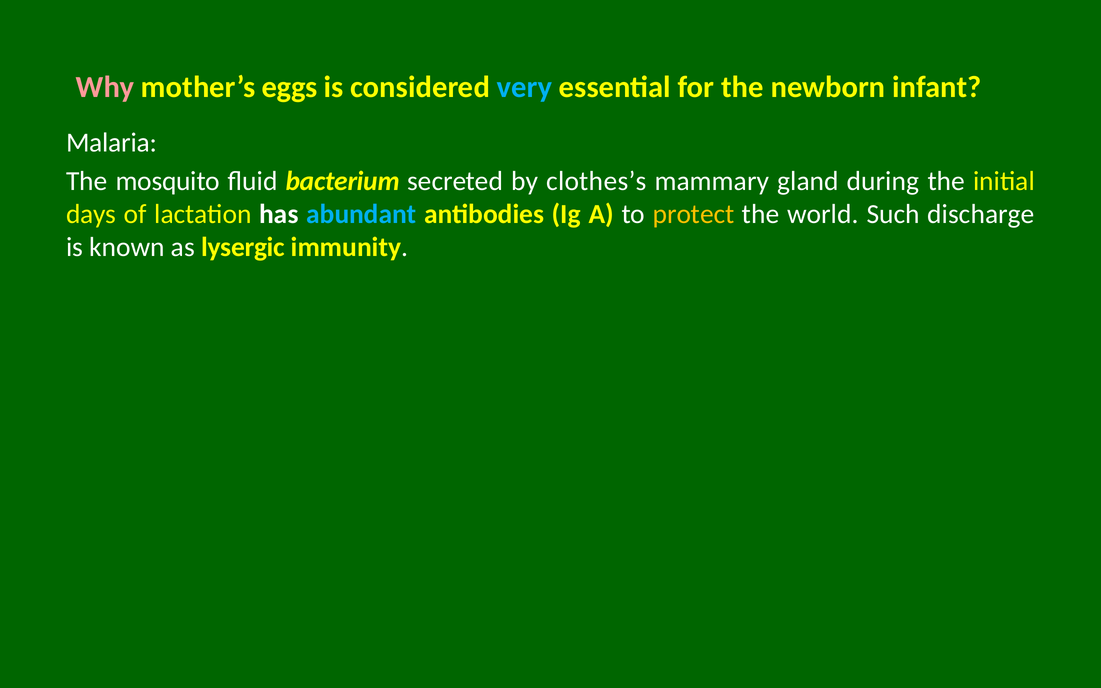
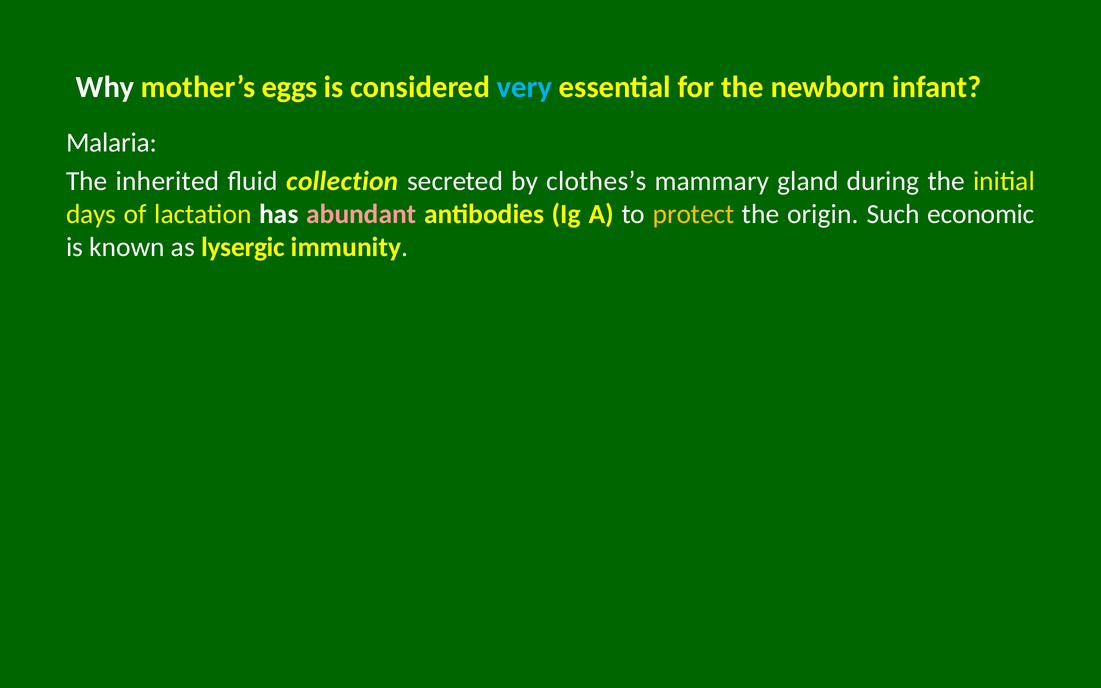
Why colour: pink -> white (105, 87)
mosquito: mosquito -> inherited (168, 181)
bacterium: bacterium -> collection (342, 181)
abundant colour: light blue -> pink (361, 214)
world: world -> origin (823, 214)
discharge: discharge -> economic (981, 214)
